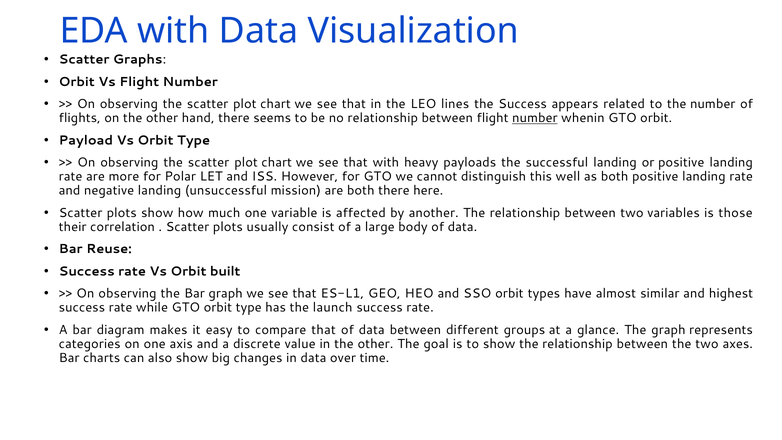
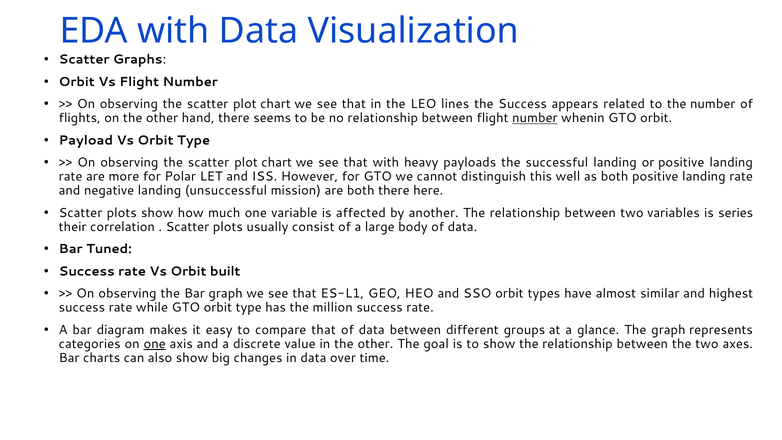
those: those -> series (736, 213)
Reuse: Reuse -> Tuned (109, 249)
launch: launch -> million (333, 308)
one underline: none -> present (155, 344)
